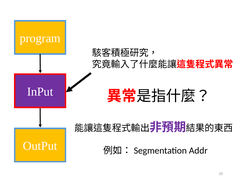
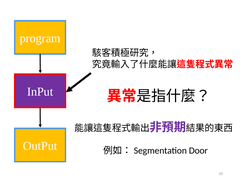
Addr: Addr -> Door (198, 150)
